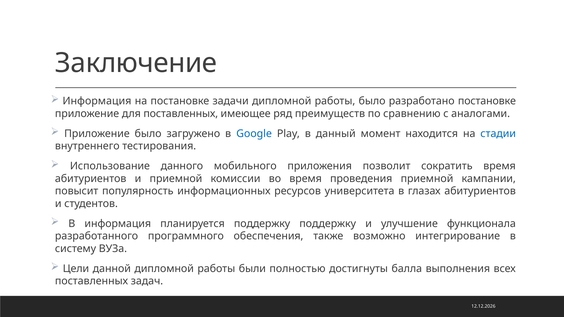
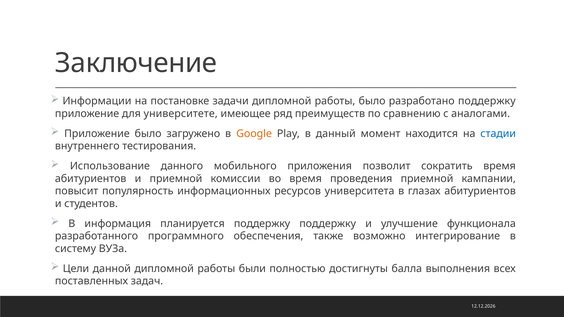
Информация: Информация -> Информации (97, 101)
разработано постановке: постановке -> поддержку (487, 101)
для поставленных: поставленных -> университете (181, 114)
Google colour: blue -> orange (254, 134)
